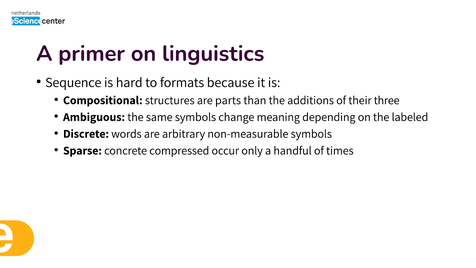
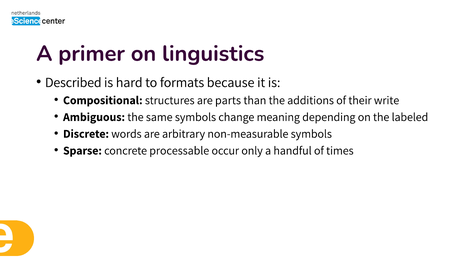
Sequence: Sequence -> Described (73, 82)
three: three -> write (387, 100)
compressed: compressed -> processable (179, 150)
